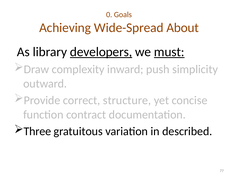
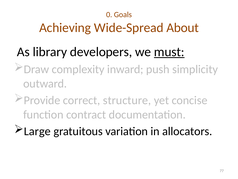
developers underline: present -> none (101, 52)
Three: Three -> Large (37, 131)
described: described -> allocators (187, 131)
